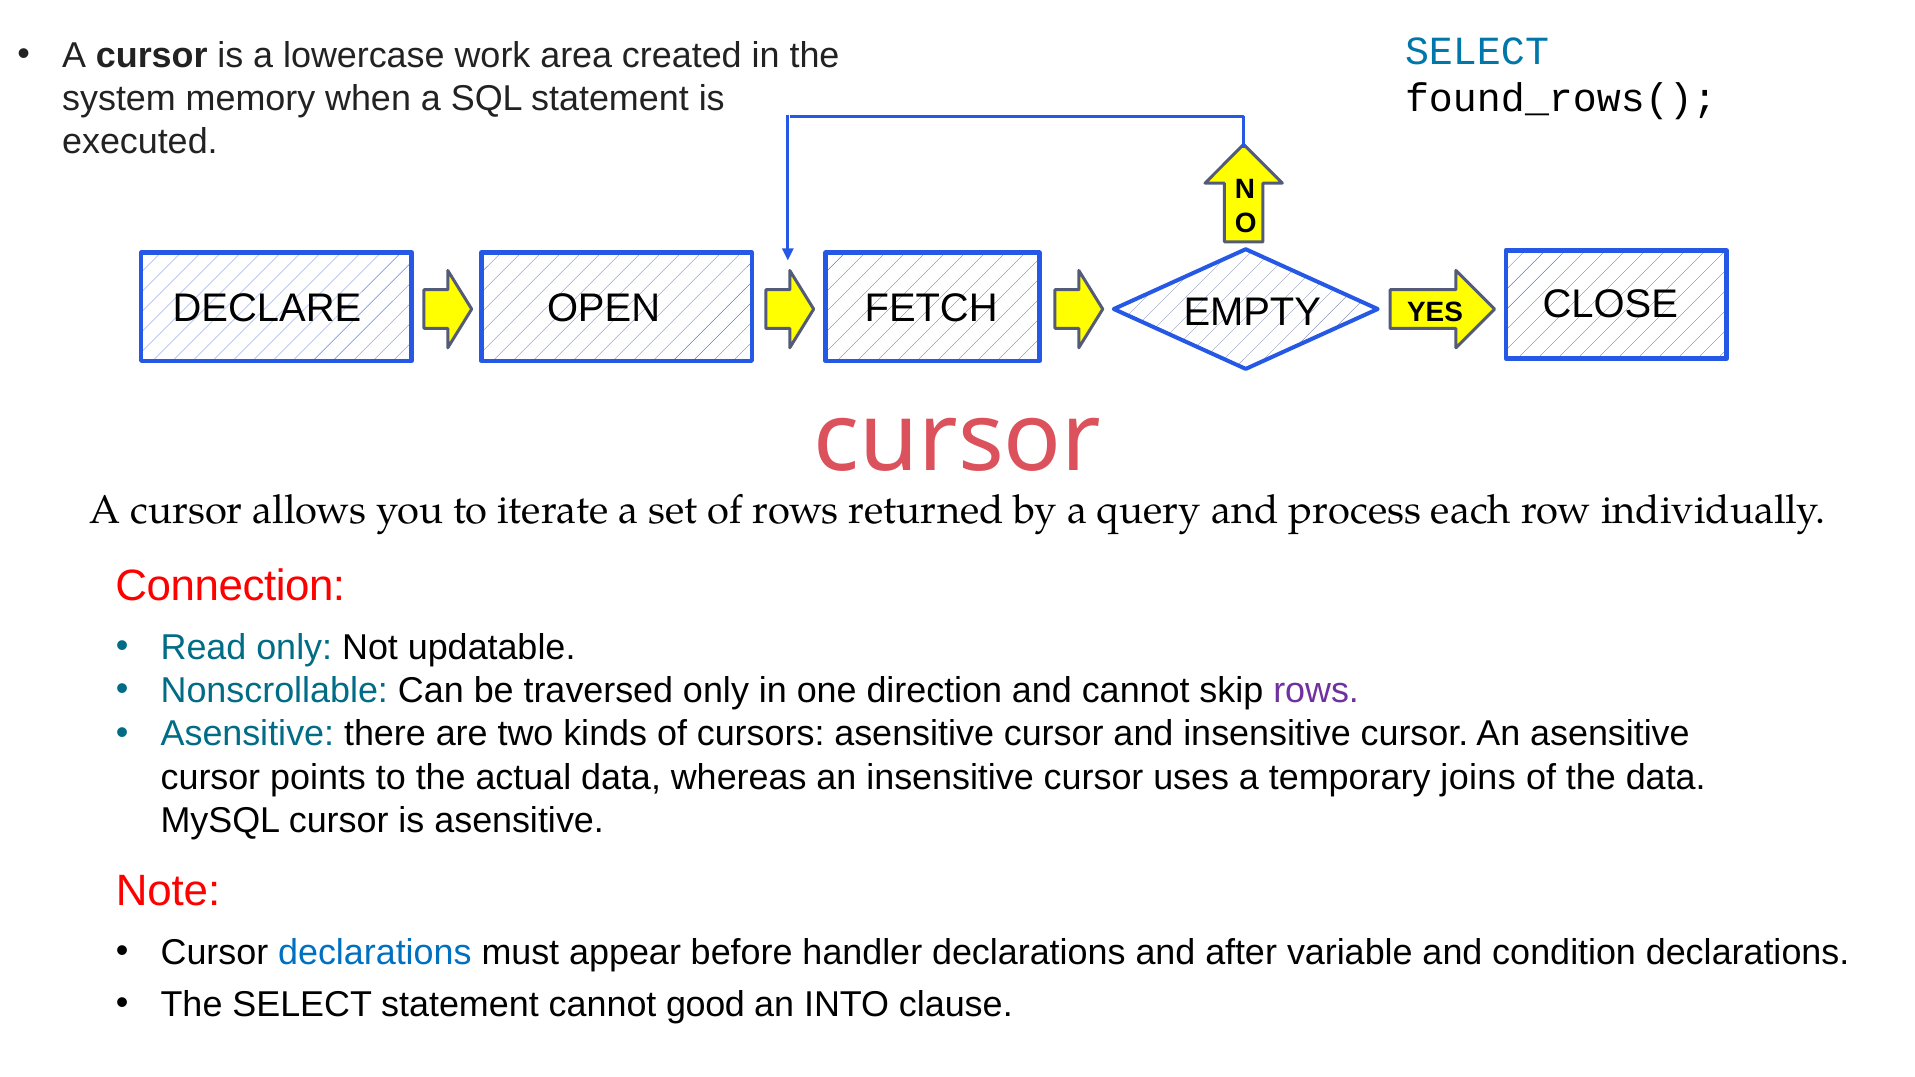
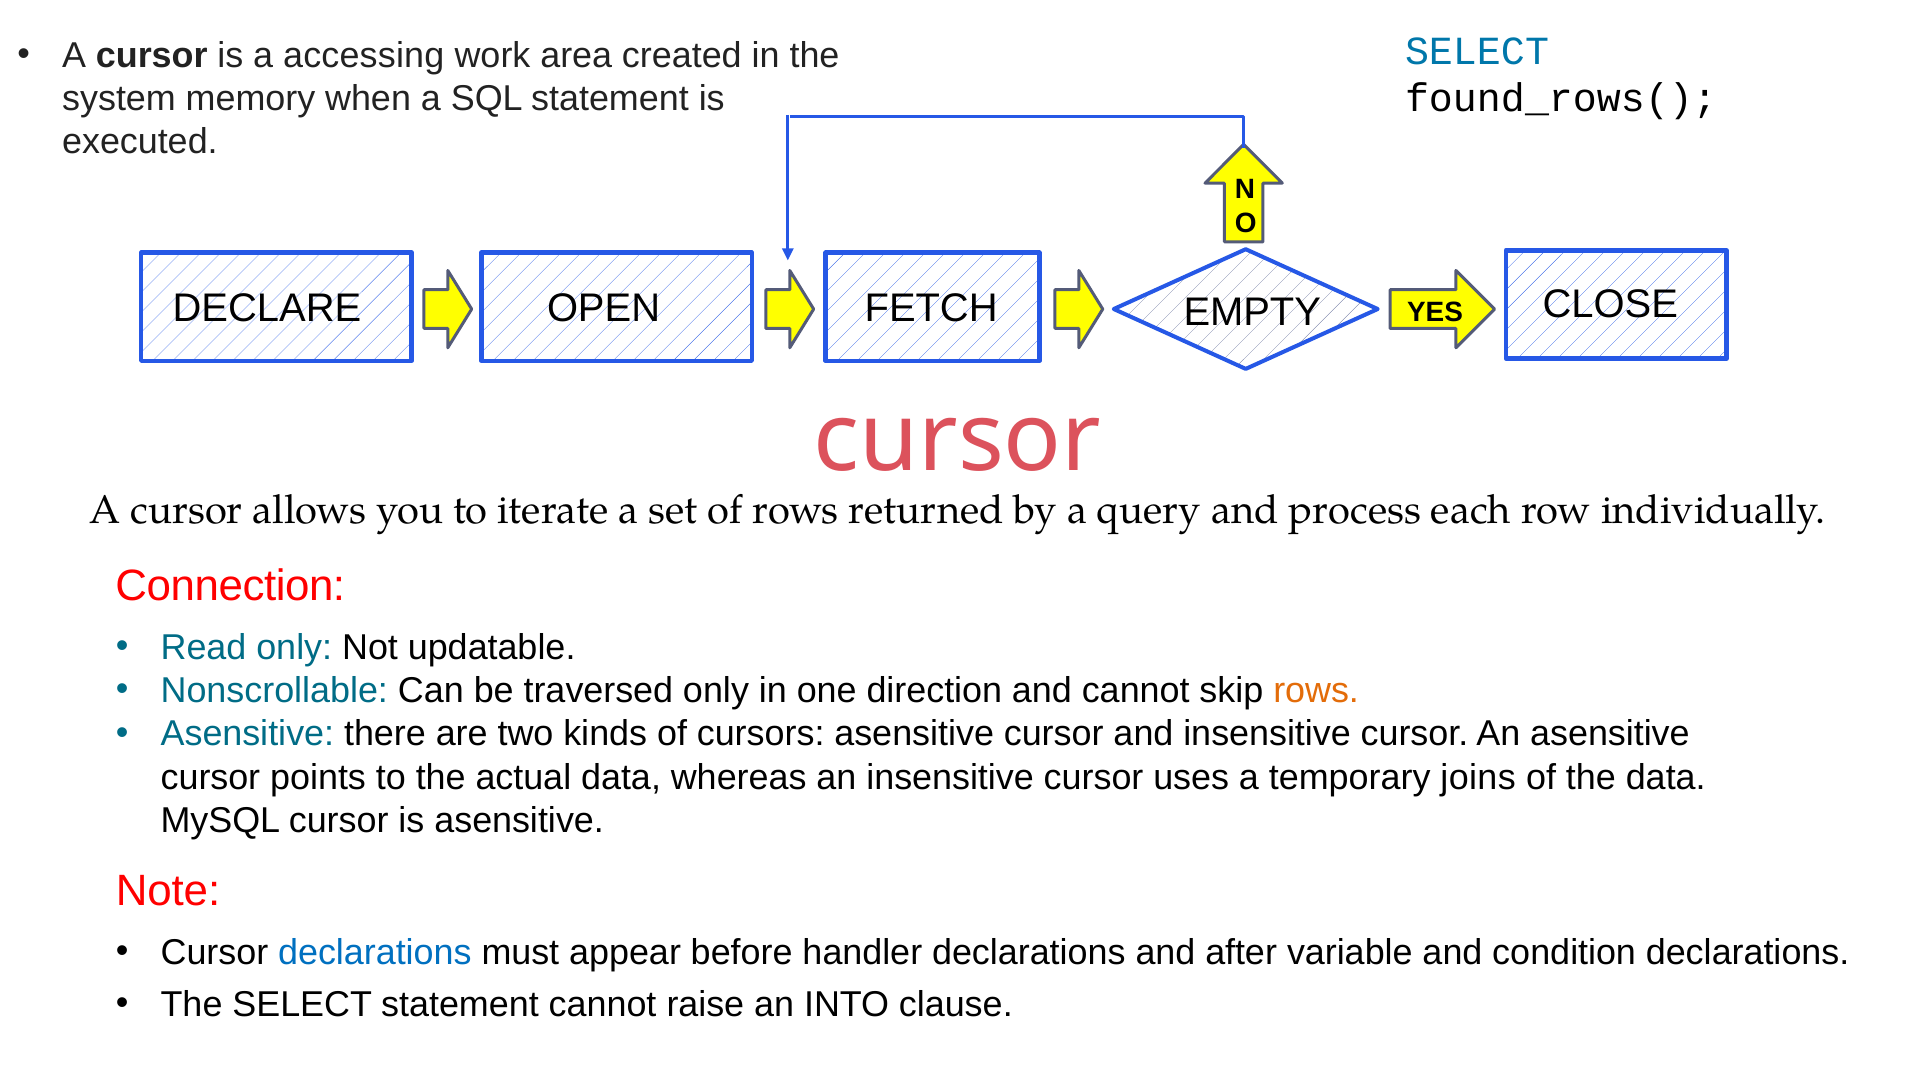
lowercase: lowercase -> accessing (364, 55)
rows colour: purple -> orange (1316, 691)
good: good -> raise (705, 1005)
